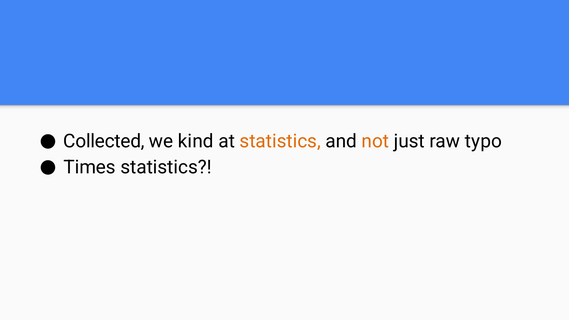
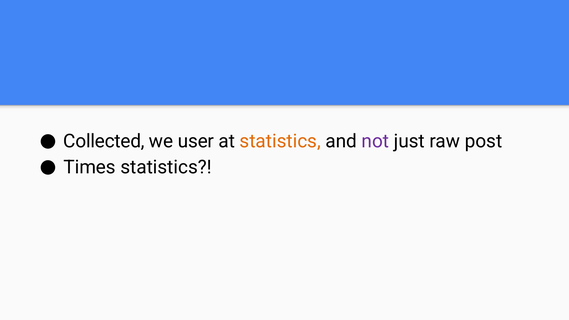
kind: kind -> user (196, 141)
not colour: orange -> purple (375, 141)
typo: typo -> post (484, 141)
